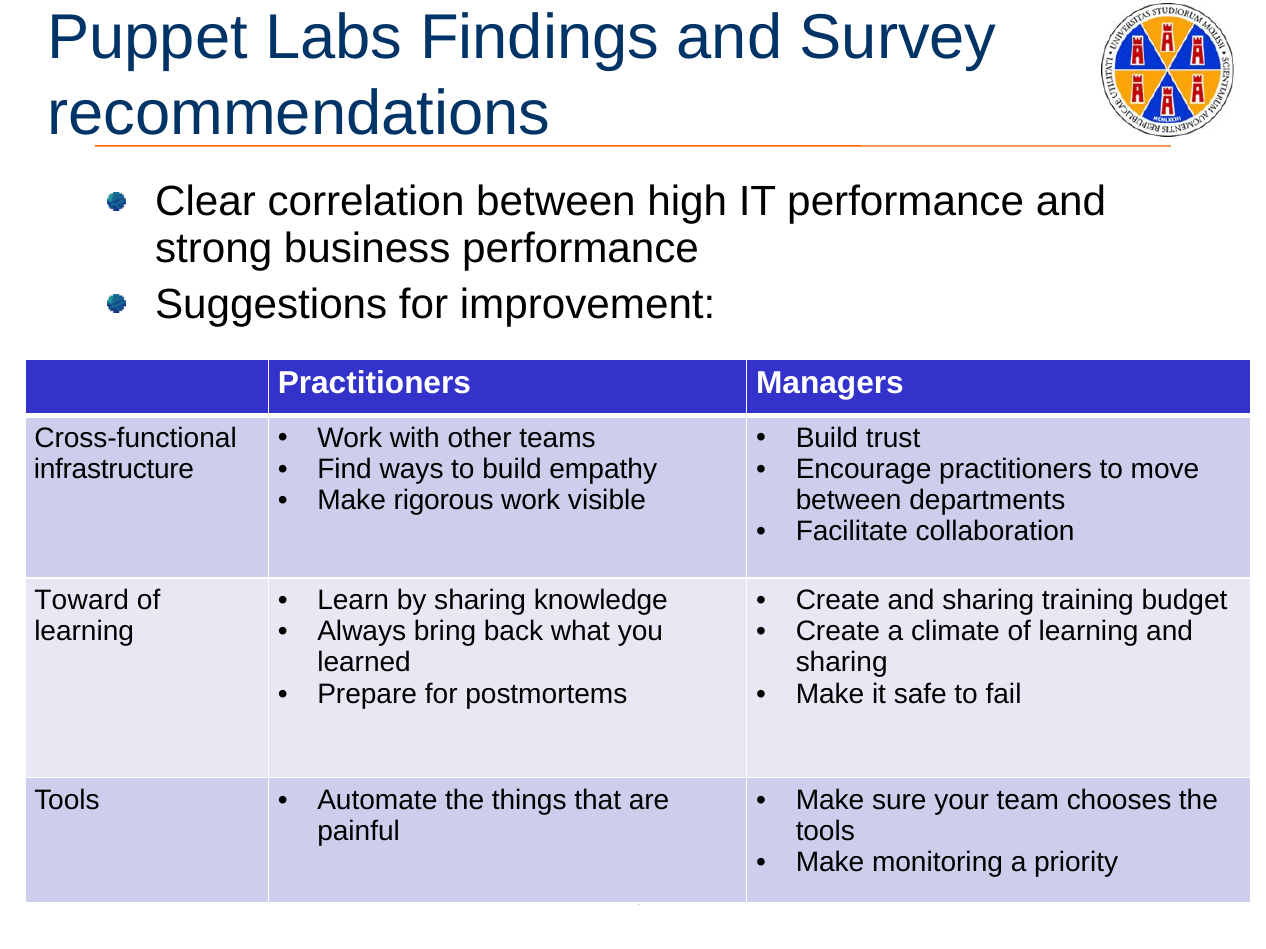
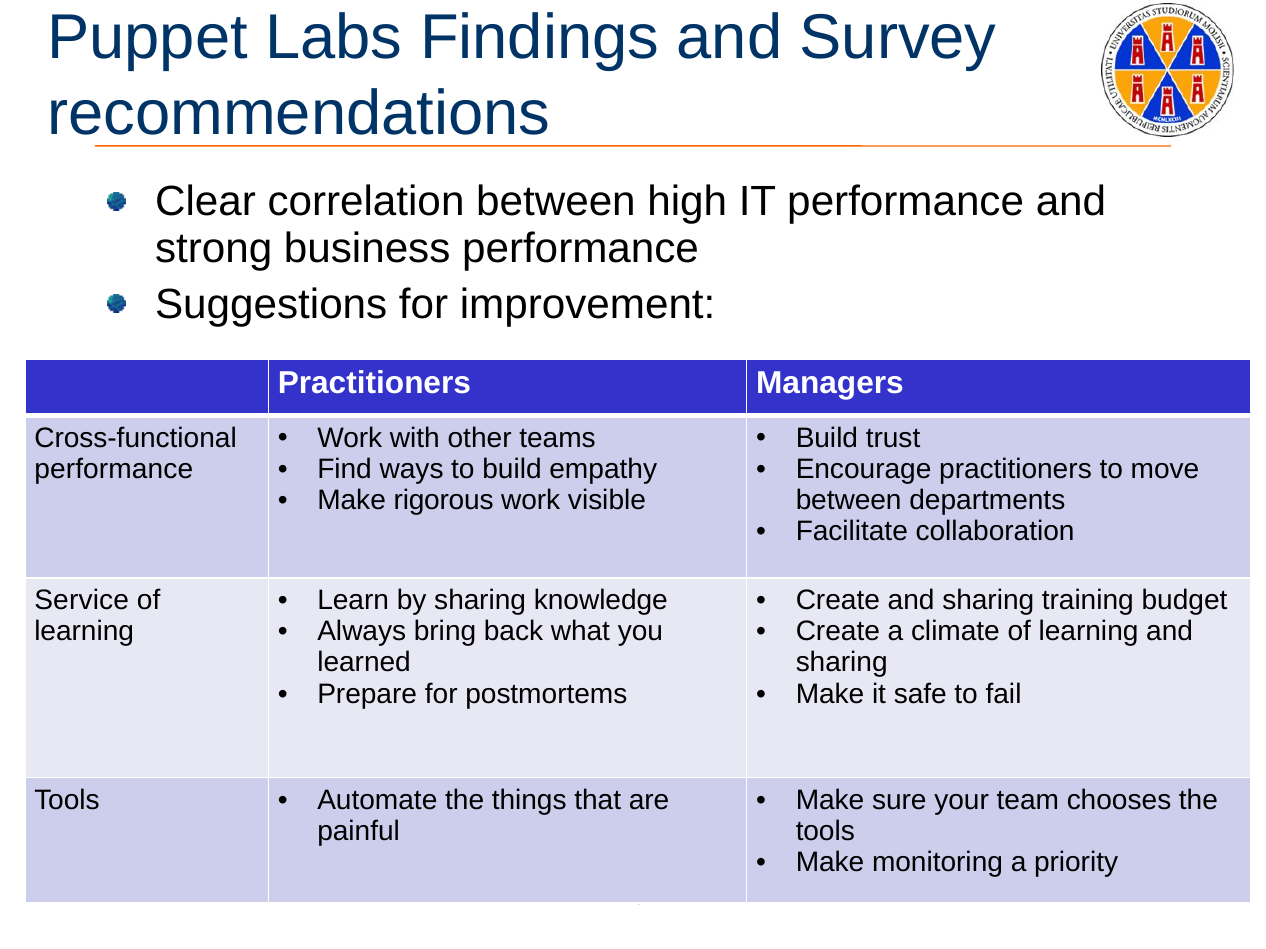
infrastructure: infrastructure -> performance (114, 469)
Toward: Toward -> Service (82, 601)
